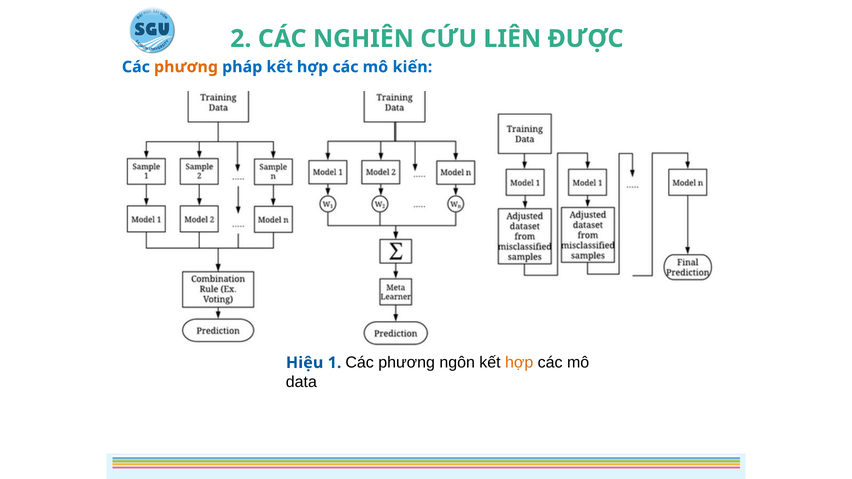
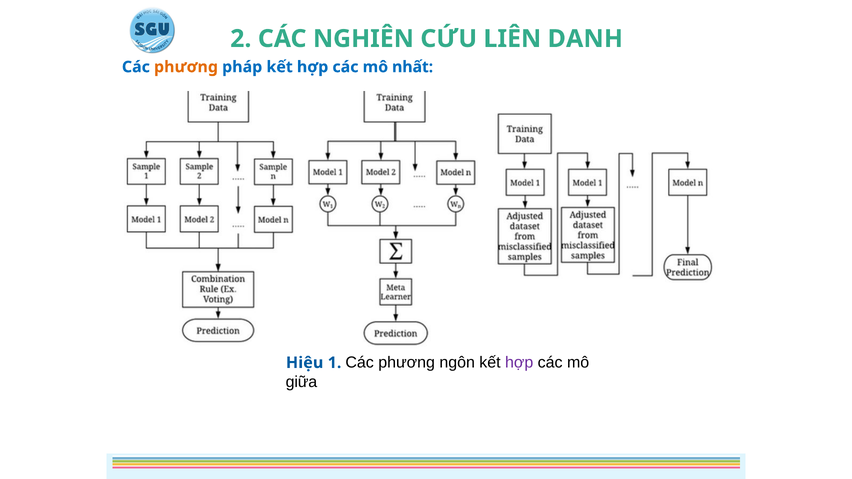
ĐƯỢC: ĐƯỢC -> DANH (585, 39)
kiến: kiến -> nhất (413, 67)
hợp colour: orange -> purple (519, 363)
data: data -> giữa (301, 382)
